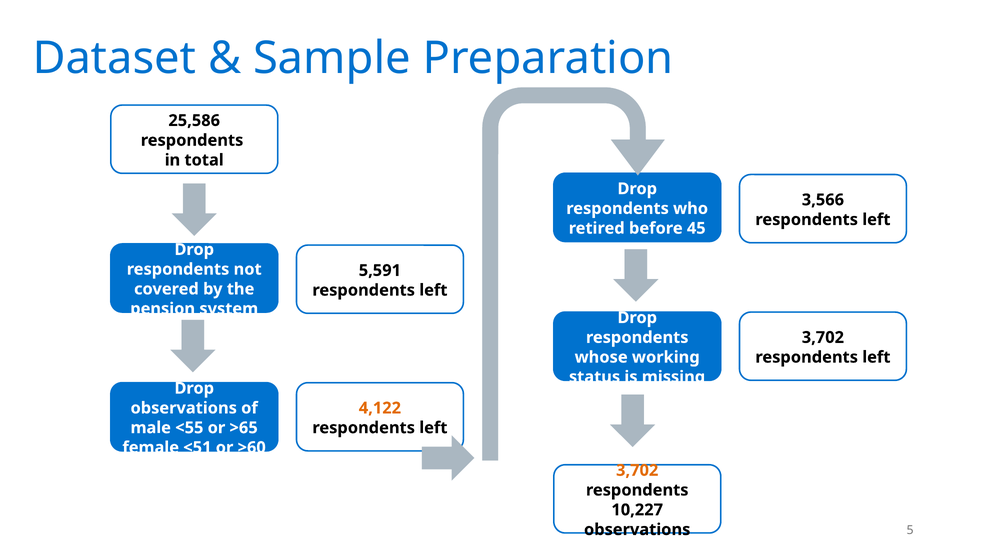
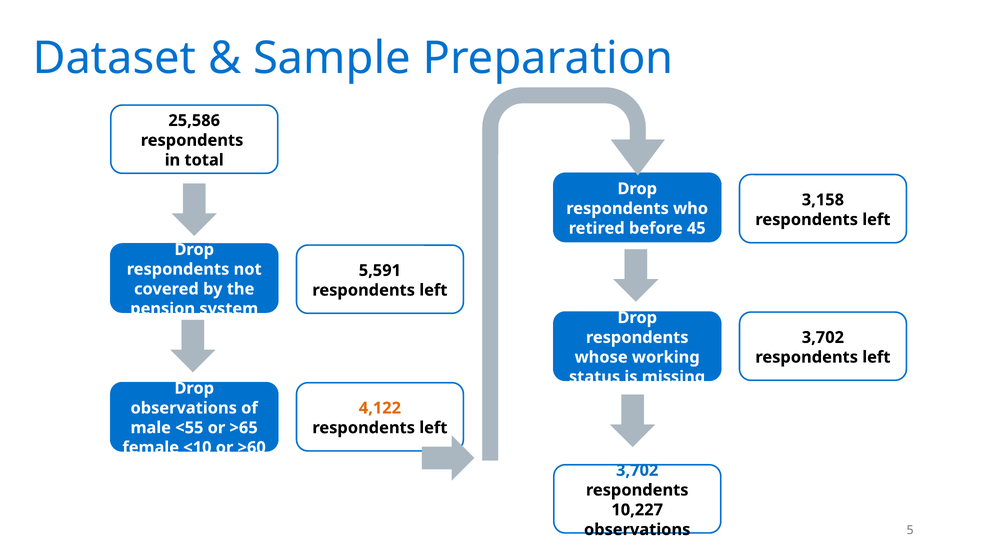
3,566: 3,566 -> 3,158 (823, 200)
<51: <51 -> <10 (197, 448)
3,702 colour: orange -> blue (637, 471)
